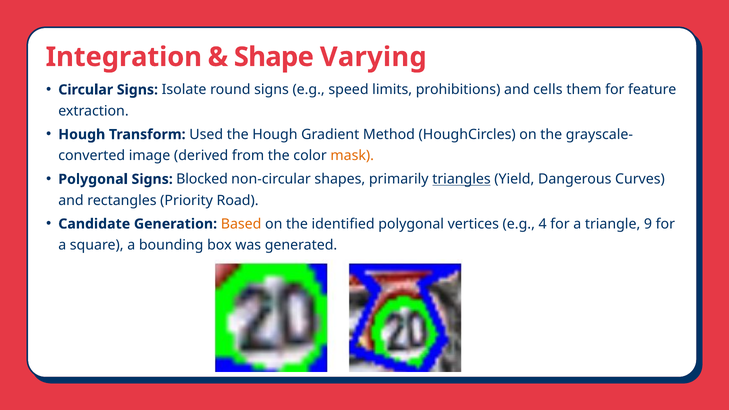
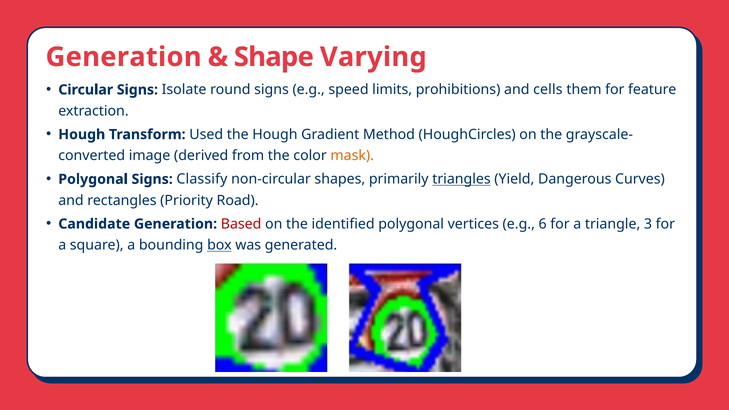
Integration: Integration -> Generation (124, 57)
Blocked: Blocked -> Classify (202, 179)
Based colour: orange -> red (241, 224)
4: 4 -> 6 (543, 224)
9: 9 -> 3 (648, 224)
box underline: none -> present (219, 245)
